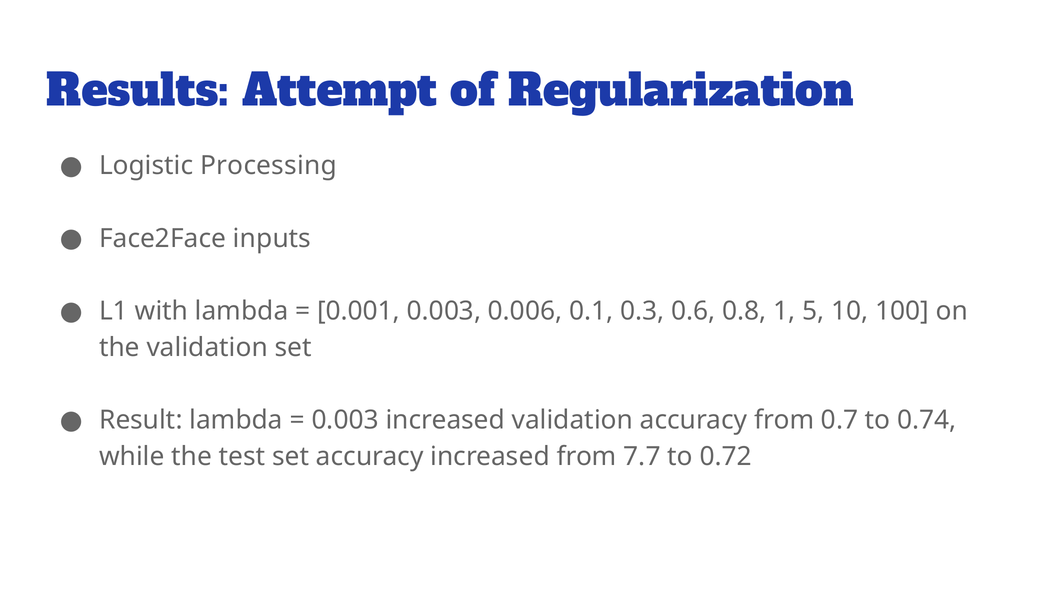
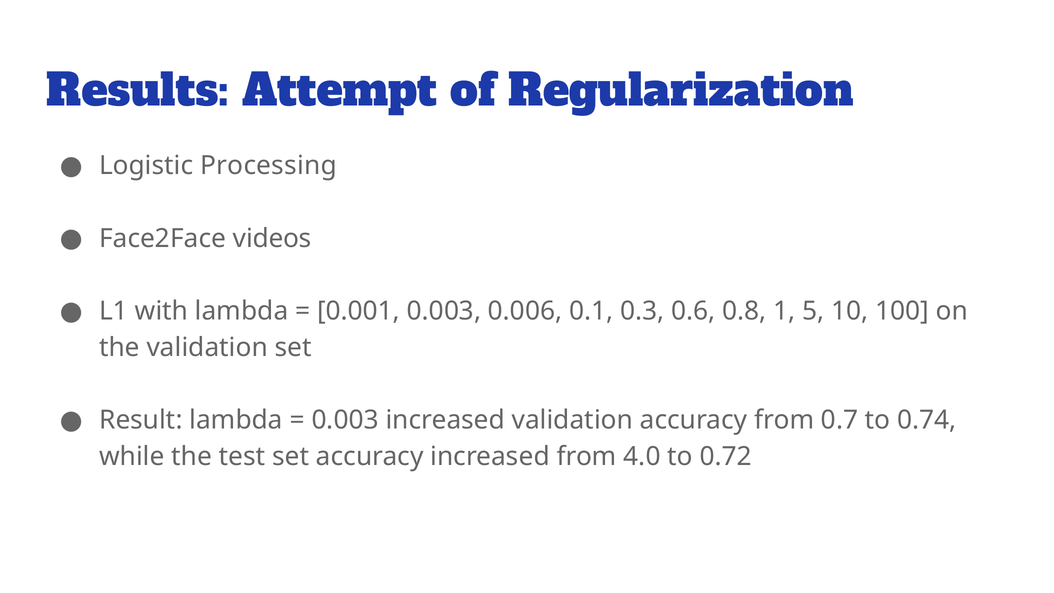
inputs: inputs -> videos (272, 238)
7.7: 7.7 -> 4.0 (642, 457)
